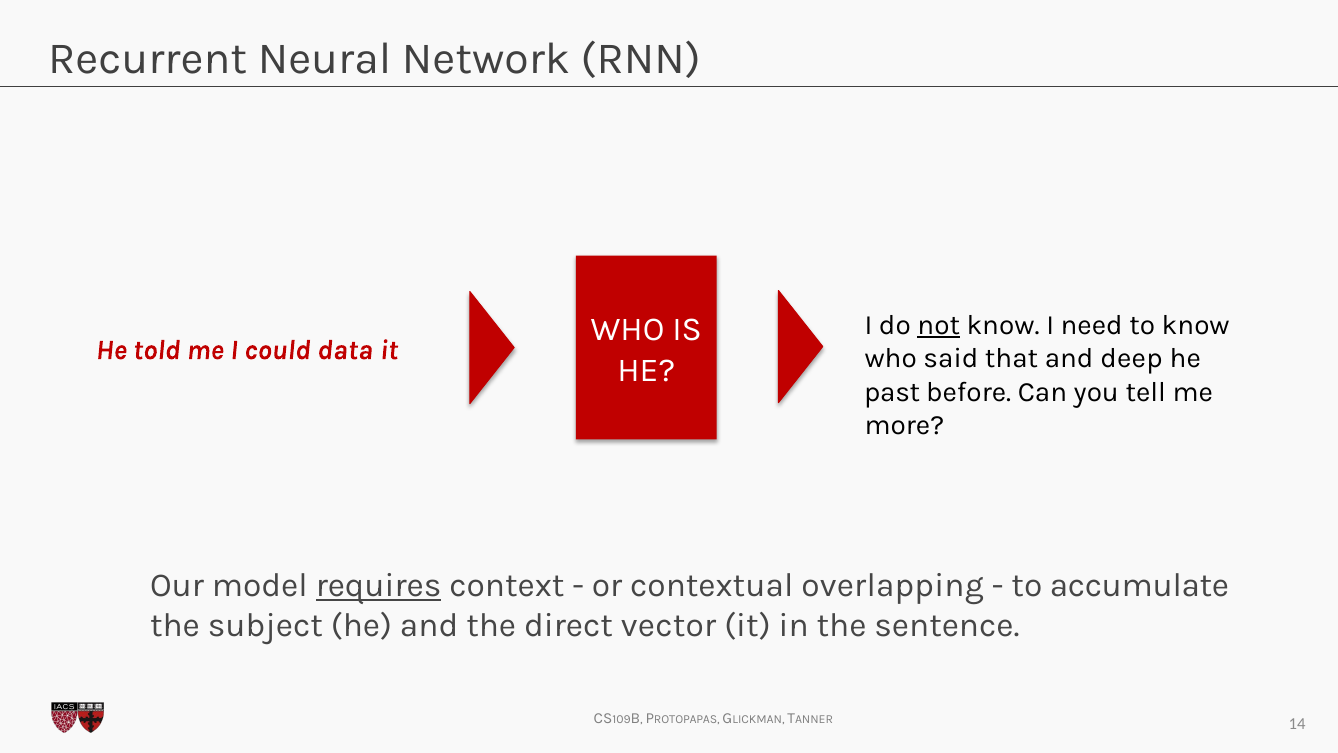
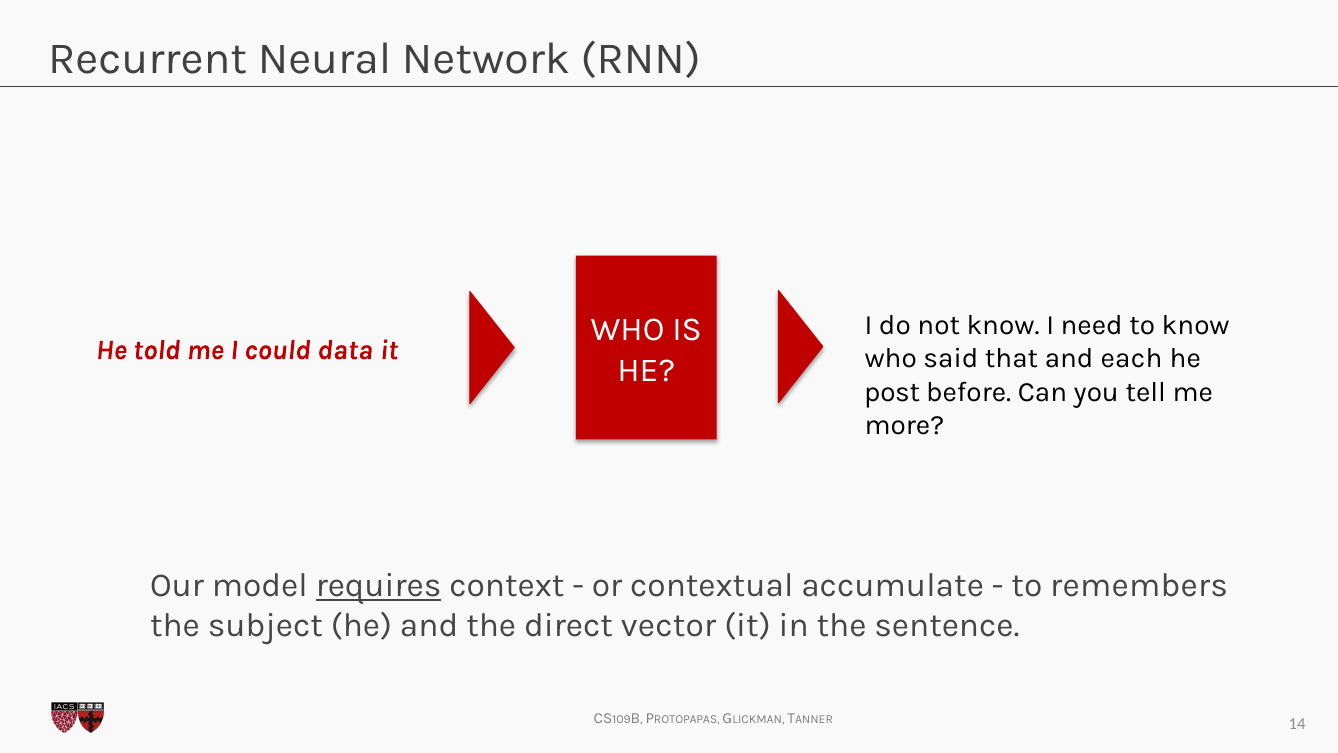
not underline: present -> none (939, 325)
deep: deep -> each (1131, 358)
past: past -> post (892, 392)
overlapping: overlapping -> accumulate (893, 585)
accumulate: accumulate -> remembers (1139, 585)
